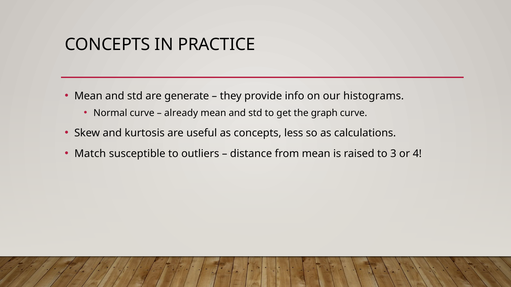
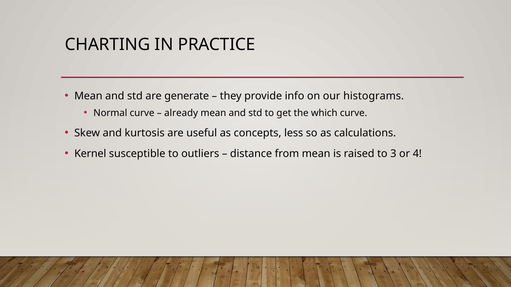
CONCEPTS: CONCEPTS -> CHARTING (107, 45)
graph: graph -> which (324, 113)
Match: Match -> Kernel (90, 154)
